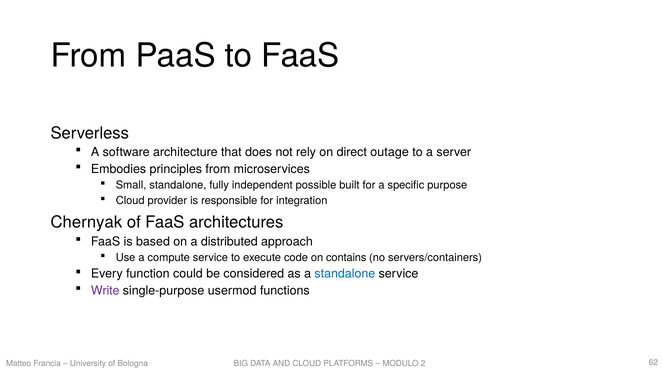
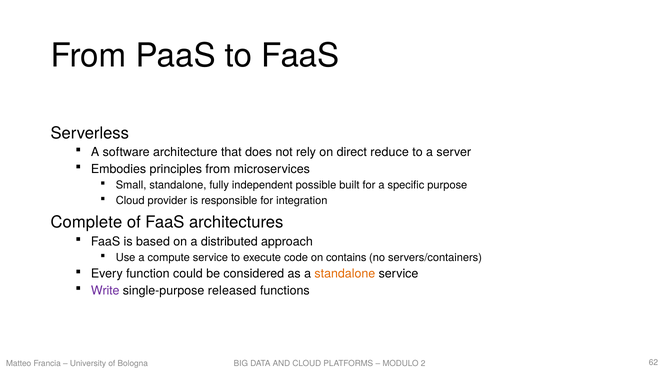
outage: outage -> reduce (390, 152)
Chernyak: Chernyak -> Complete (86, 222)
standalone colour: blue -> orange (345, 274)
usermod: usermod -> released (232, 291)
